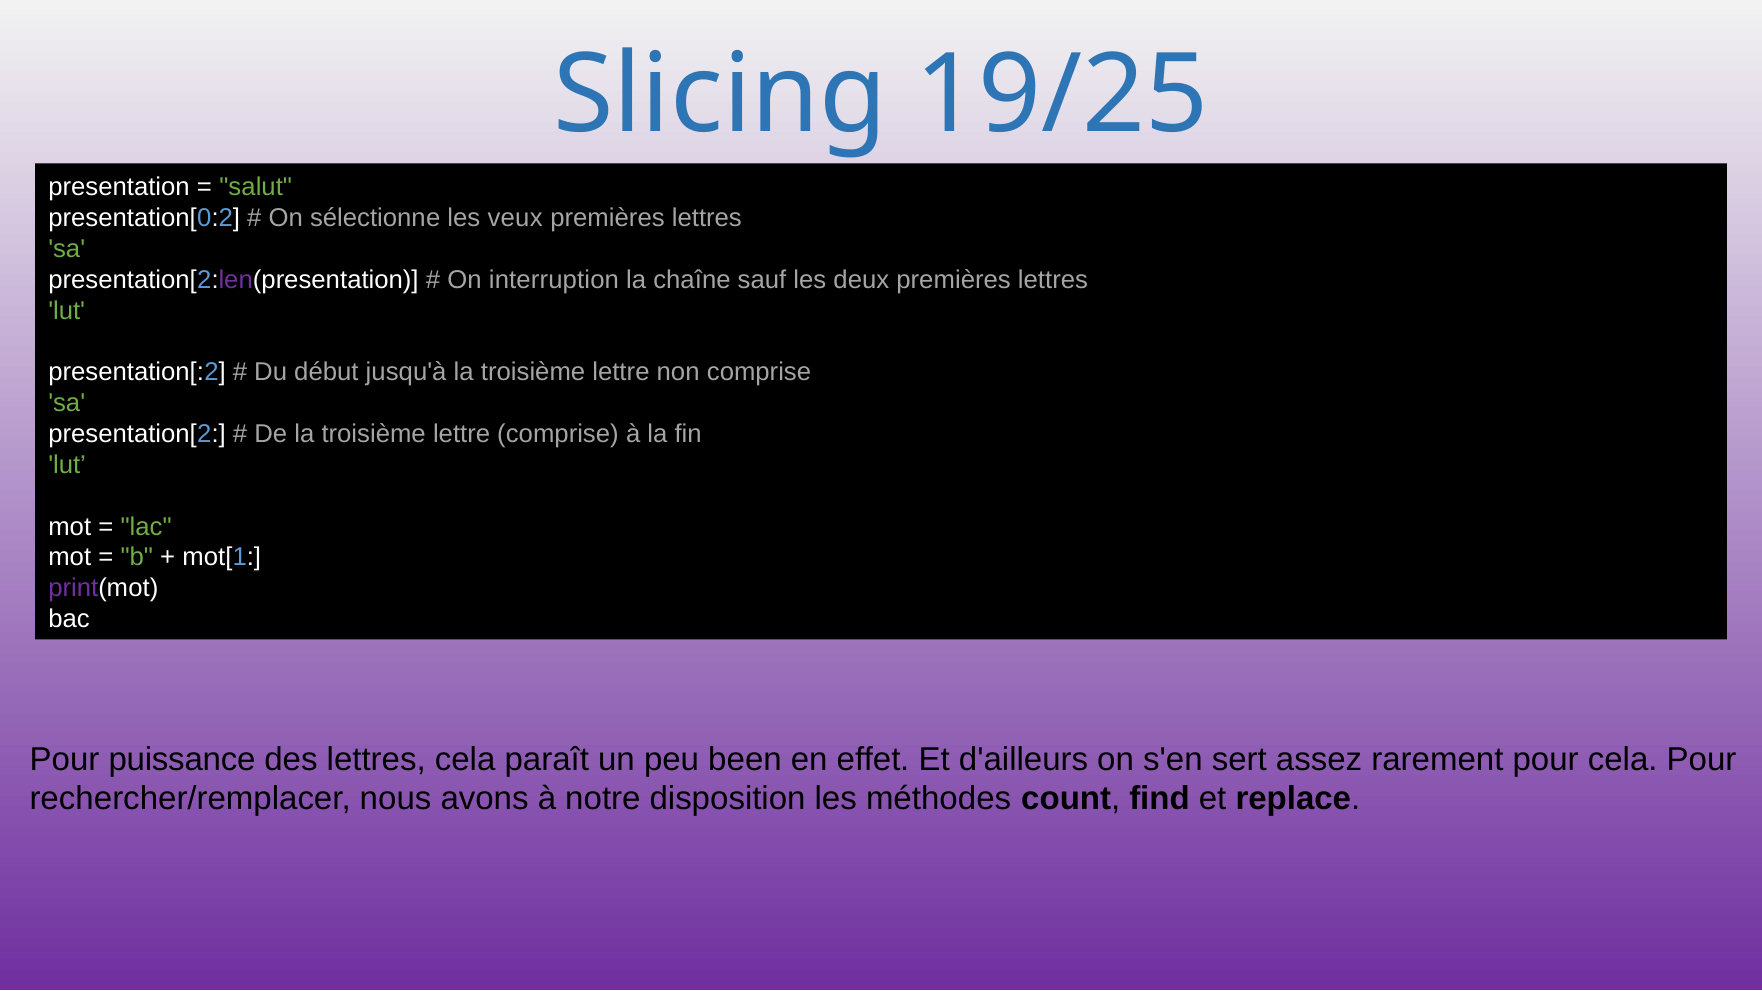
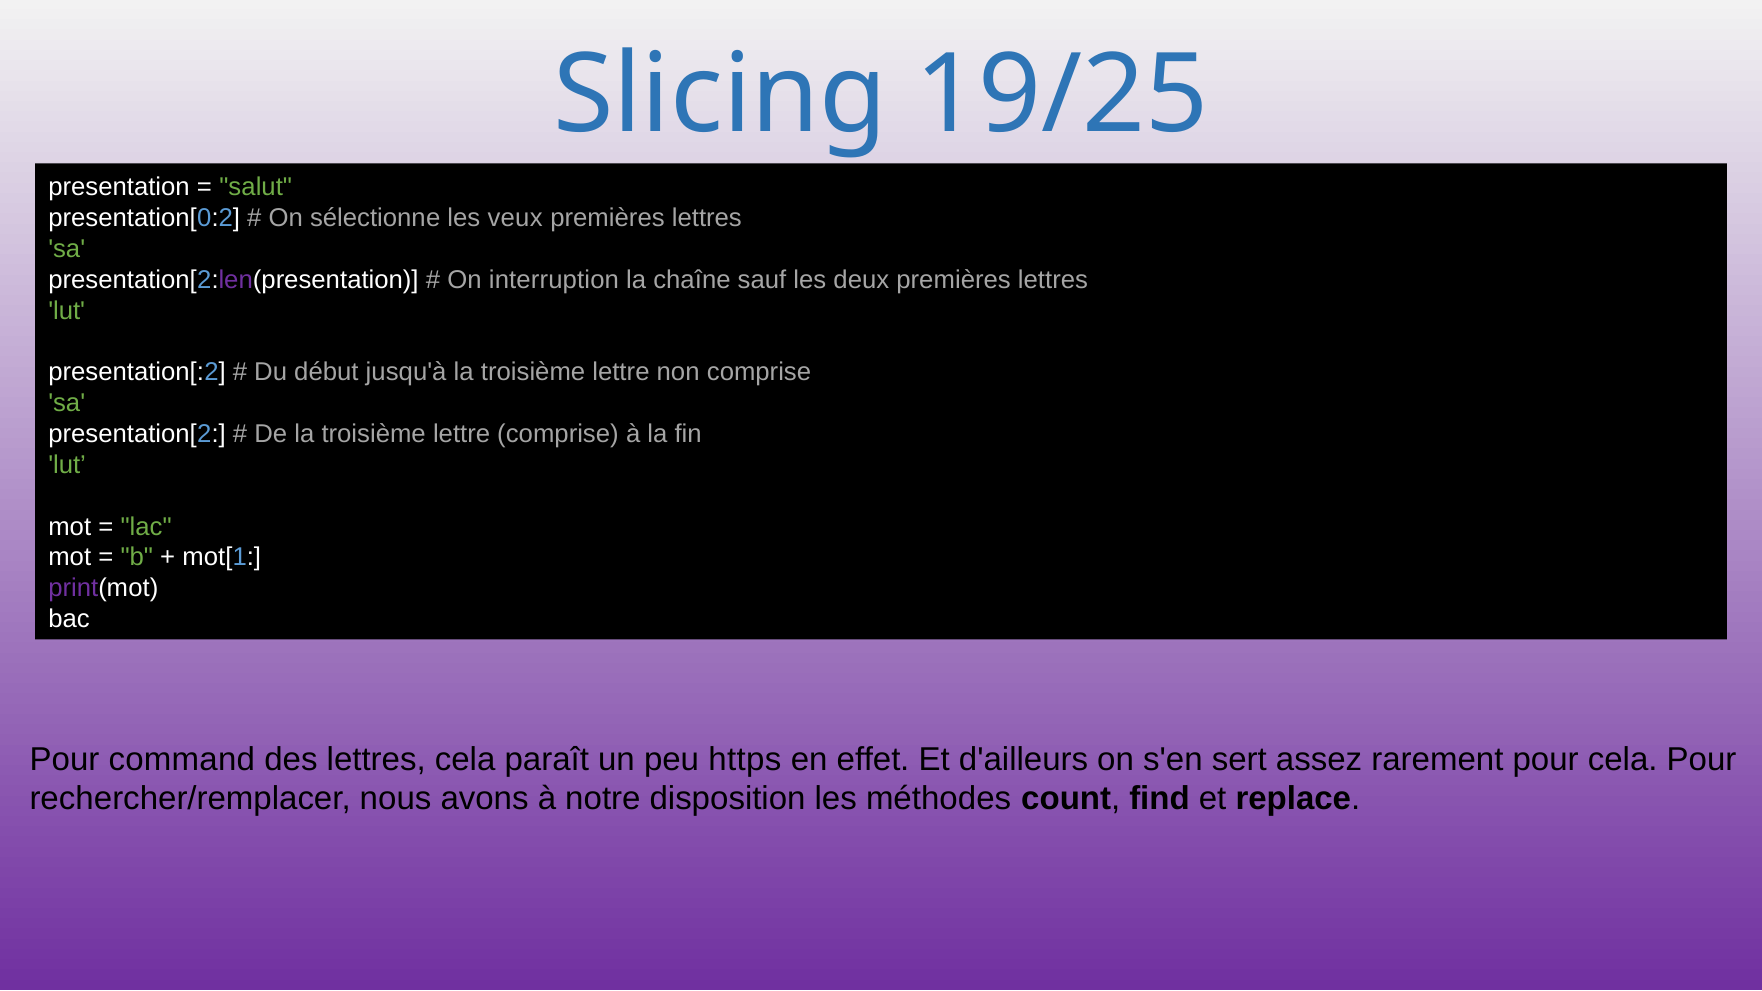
puissance: puissance -> command (182, 760)
been: been -> https (745, 760)
